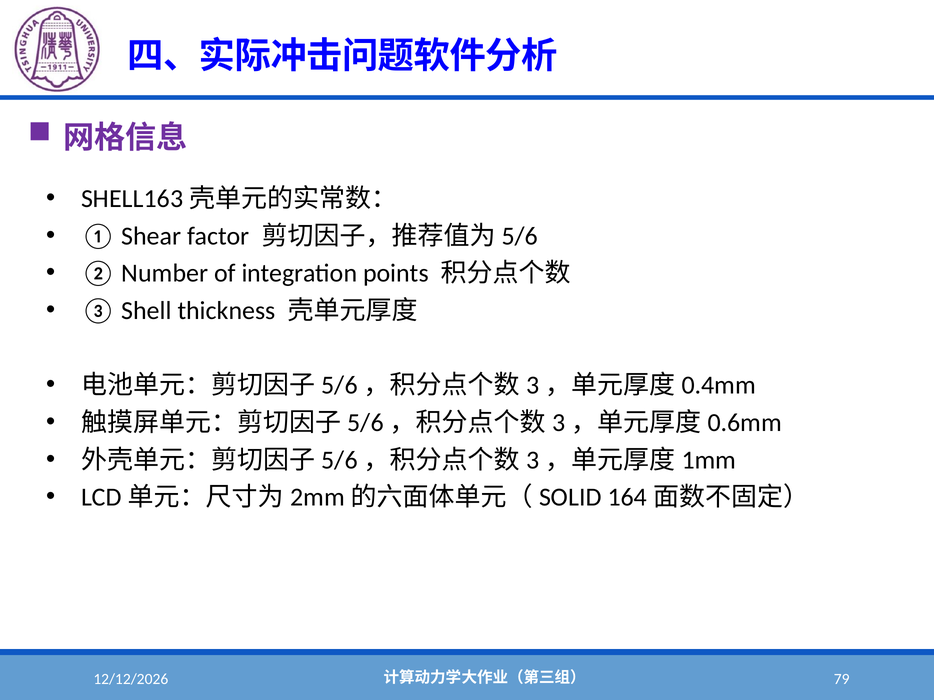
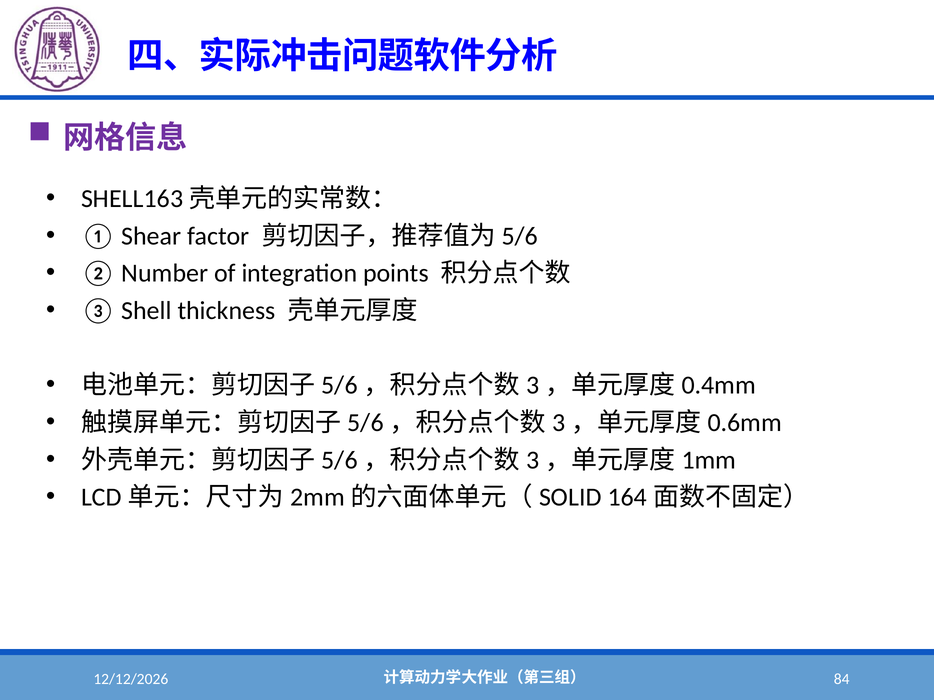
79: 79 -> 84 (842, 679)
